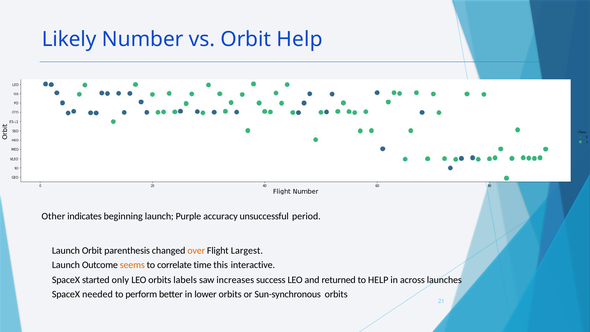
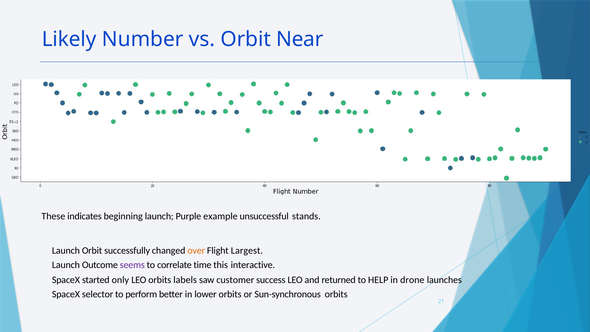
Orbit Help: Help -> Near (300, 39)
Other: Other -> These (53, 216)
accuracy: accuracy -> example (220, 216)
period: period -> stands (306, 216)
parenthesis: parenthesis -> successfully (127, 250)
seems colour: orange -> purple (132, 265)
increases: increases -> customer (235, 280)
across: across -> drone (412, 280)
needed: needed -> selector (98, 294)
